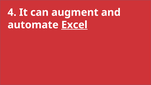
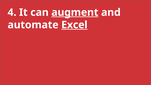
augment underline: none -> present (75, 12)
